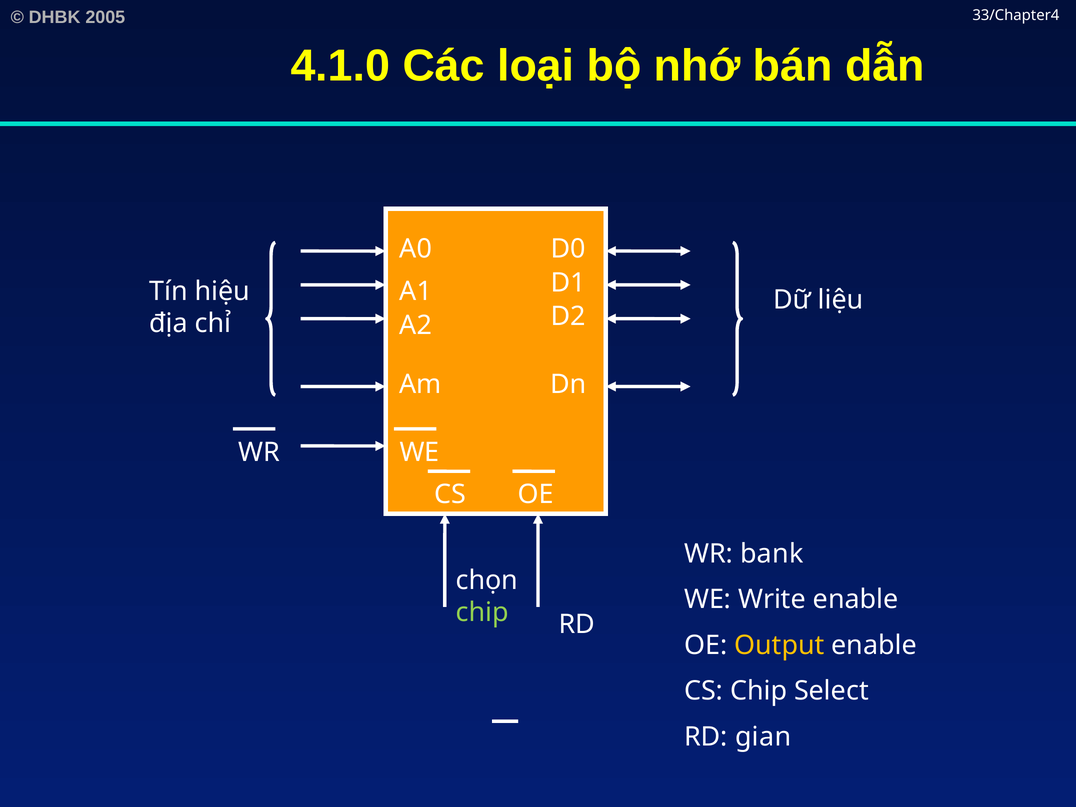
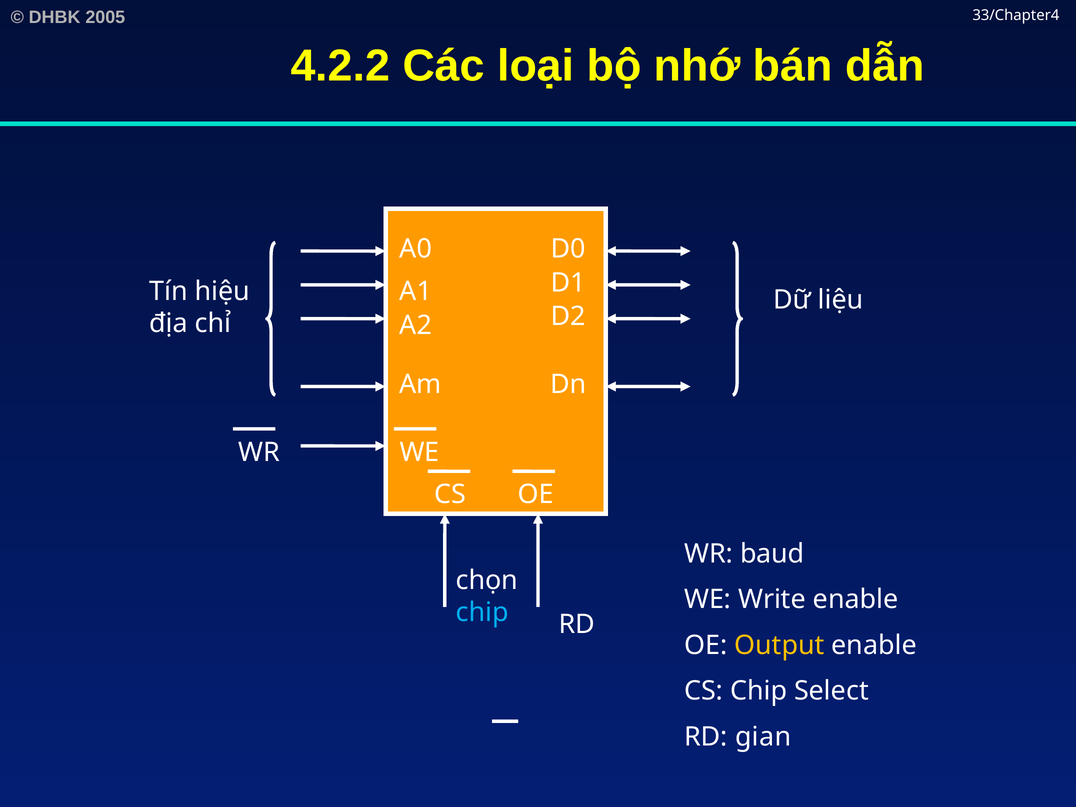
4.1.0: 4.1.0 -> 4.2.2 (340, 66)
bank: bank -> baud (772, 554)
chip colour: light green -> light blue (482, 612)
